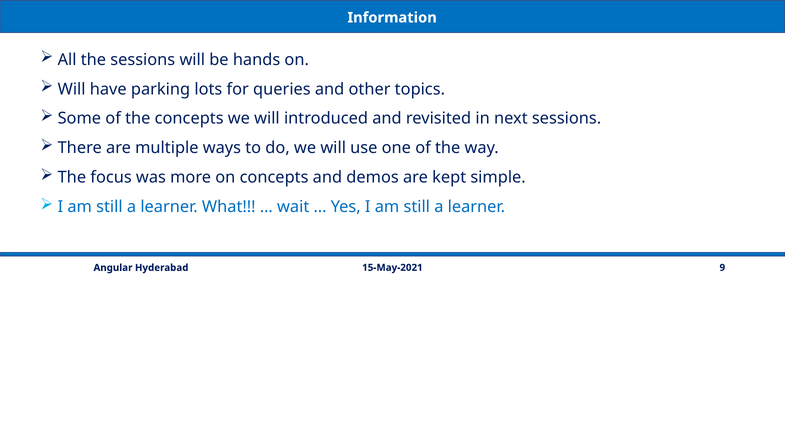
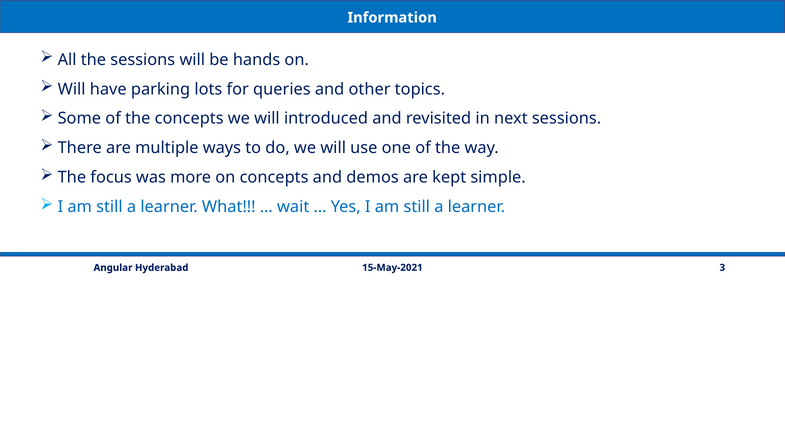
9: 9 -> 3 (722, 267)
